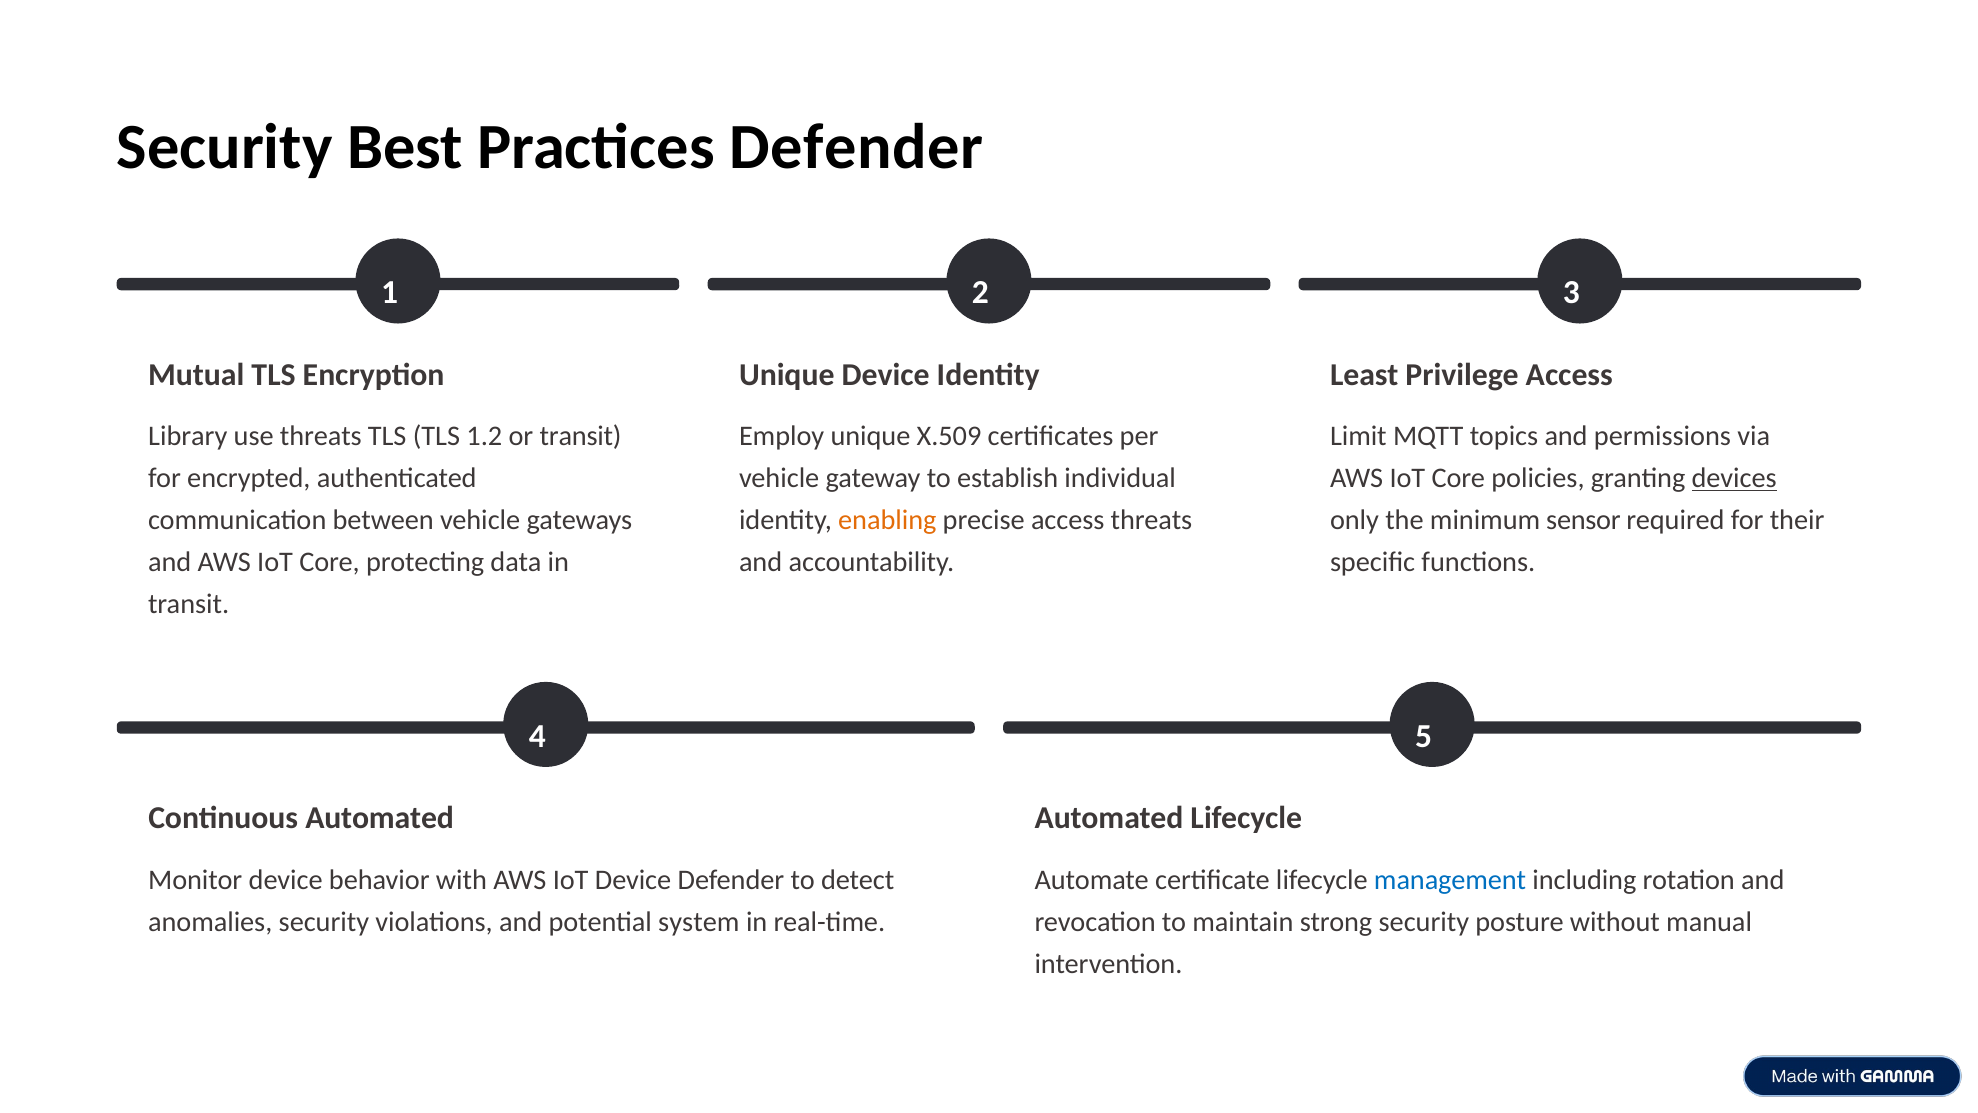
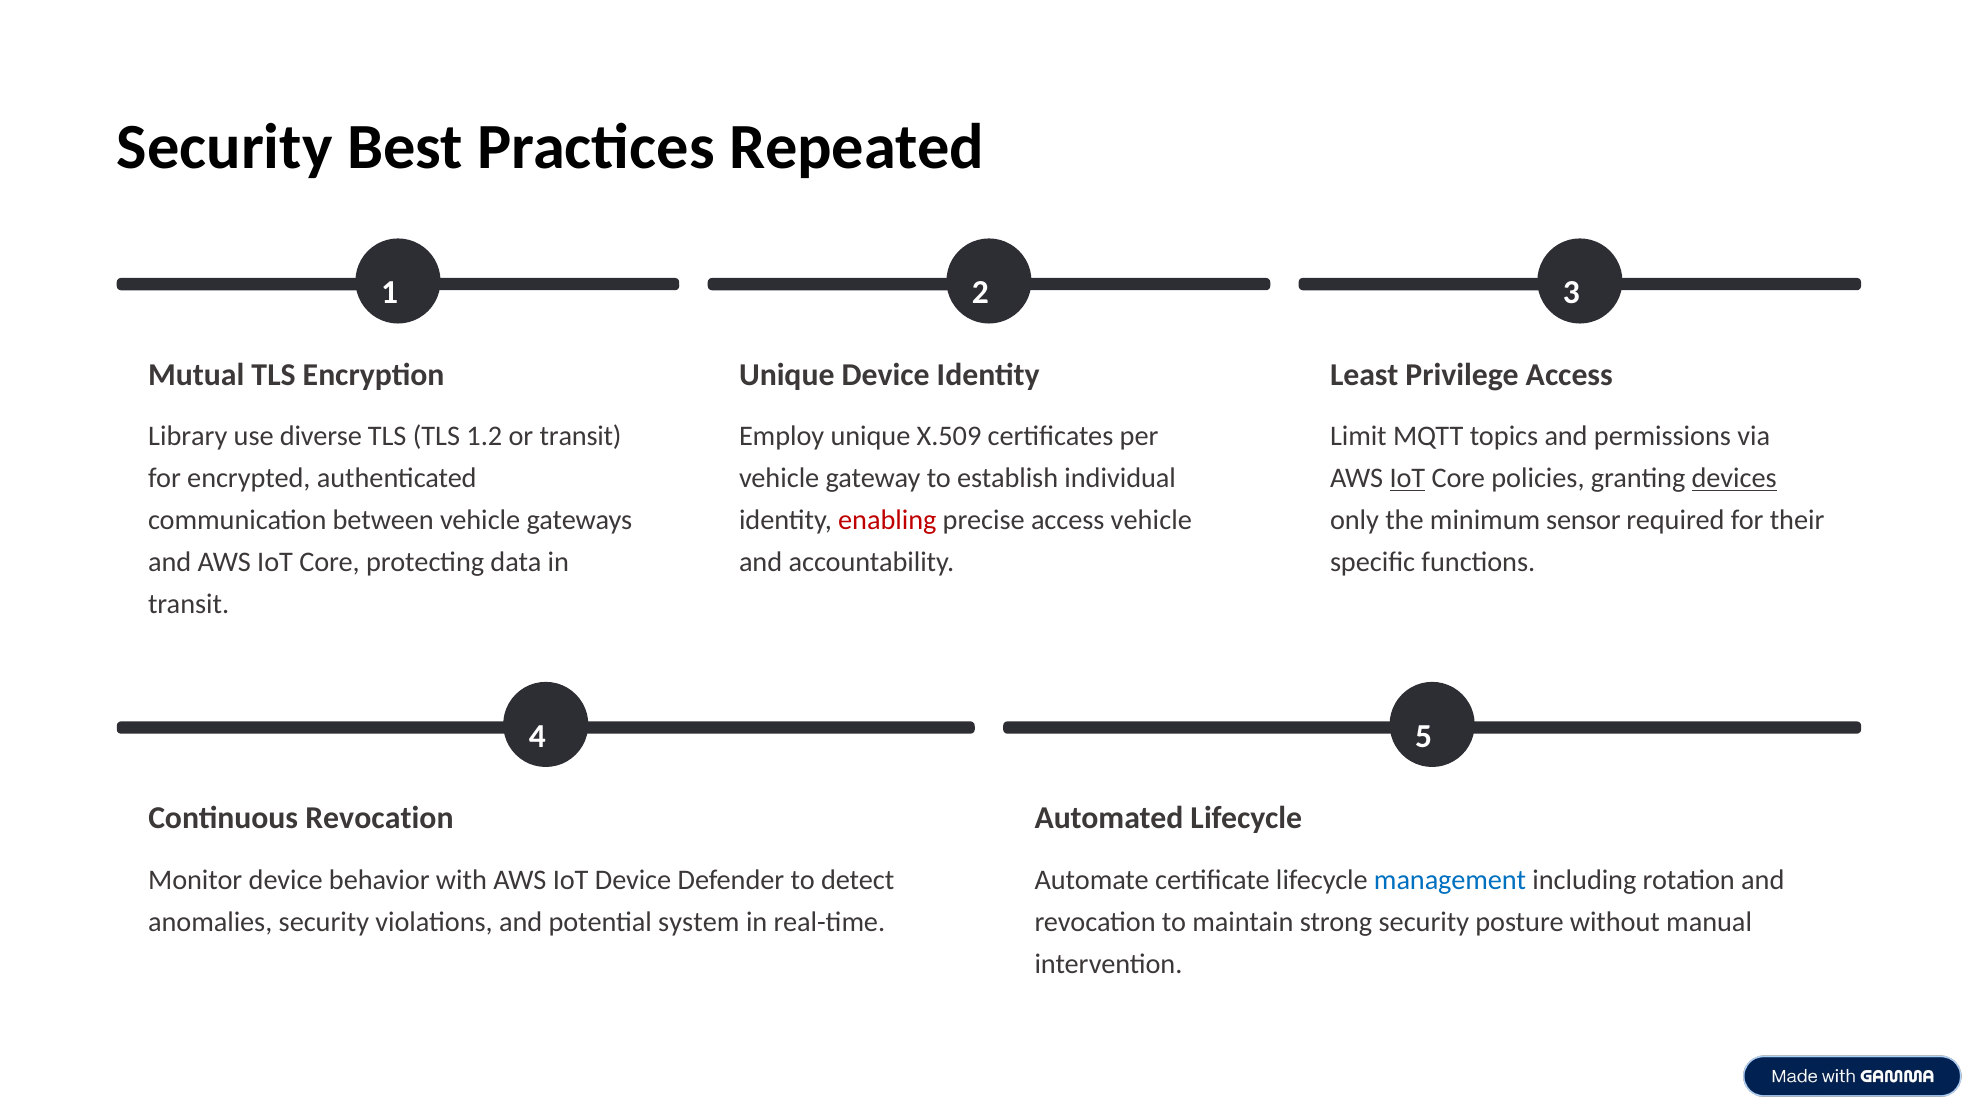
Practices Defender: Defender -> Repeated (857, 147)
use threats: threats -> diverse (321, 436)
IoT underline: none -> present (1407, 478)
enabling colour: orange -> red (887, 520)
access threats: threats -> vehicle (1151, 520)
Continuous Automated: Automated -> Revocation (379, 818)
